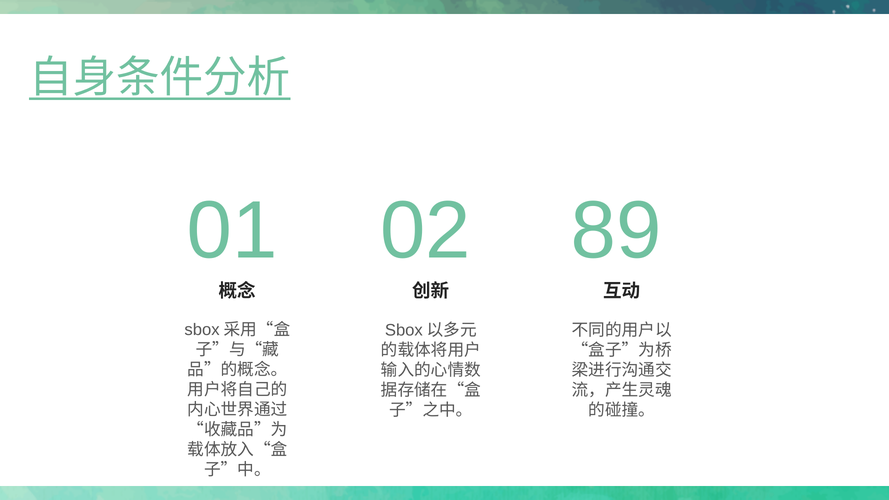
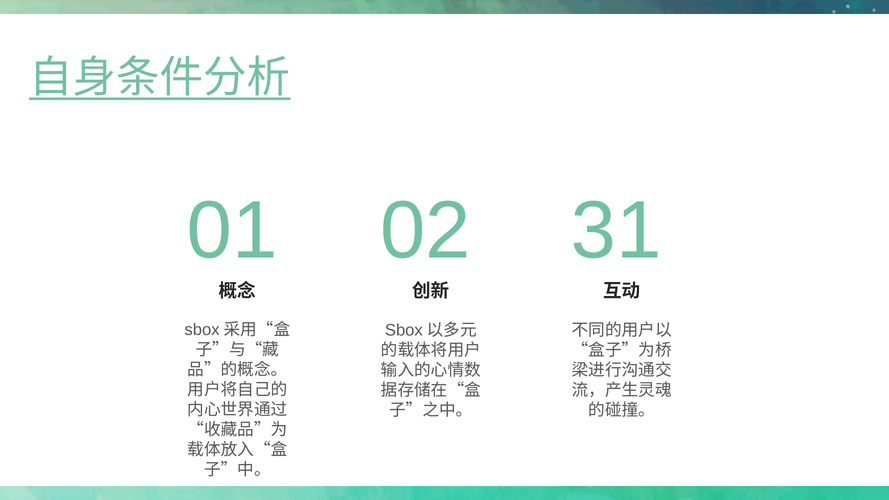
89: 89 -> 31 (616, 231)
